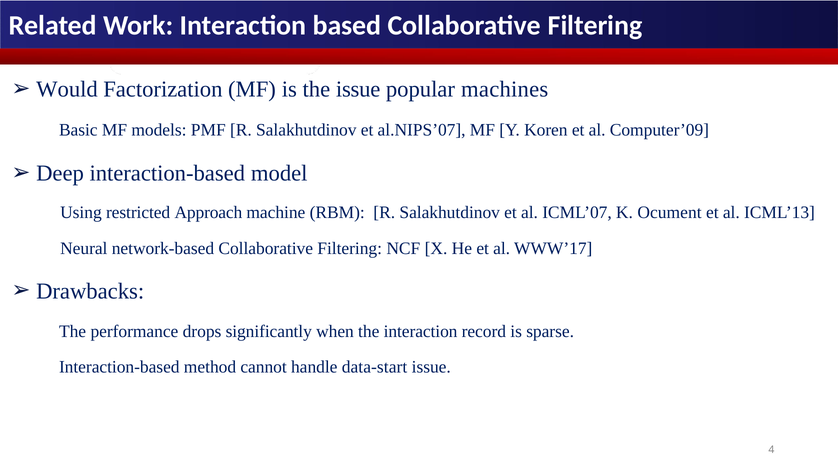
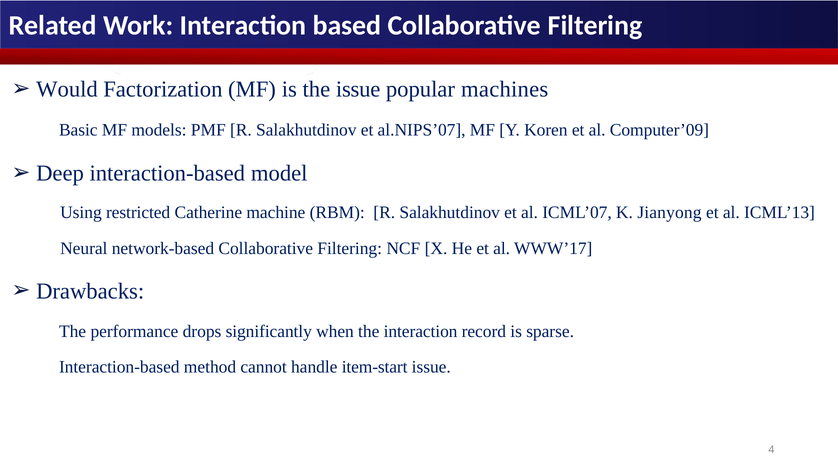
Approach: Approach -> Catherine (208, 212)
Ocument: Ocument -> Jianyong (669, 212)
data-start: data-start -> item-start (375, 367)
